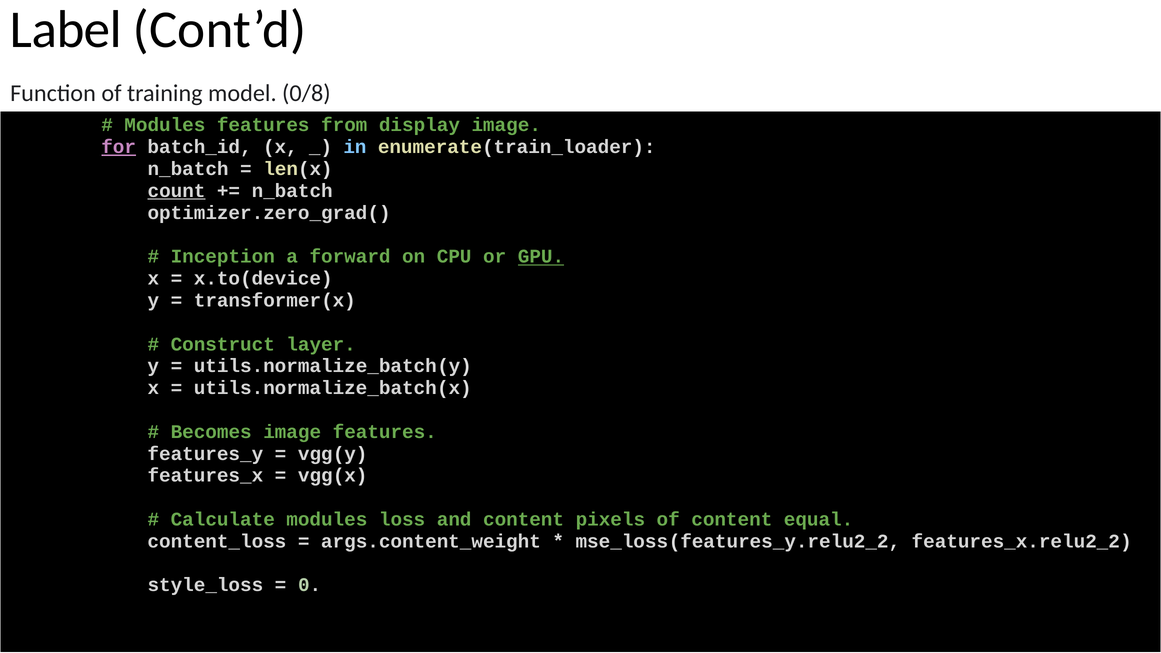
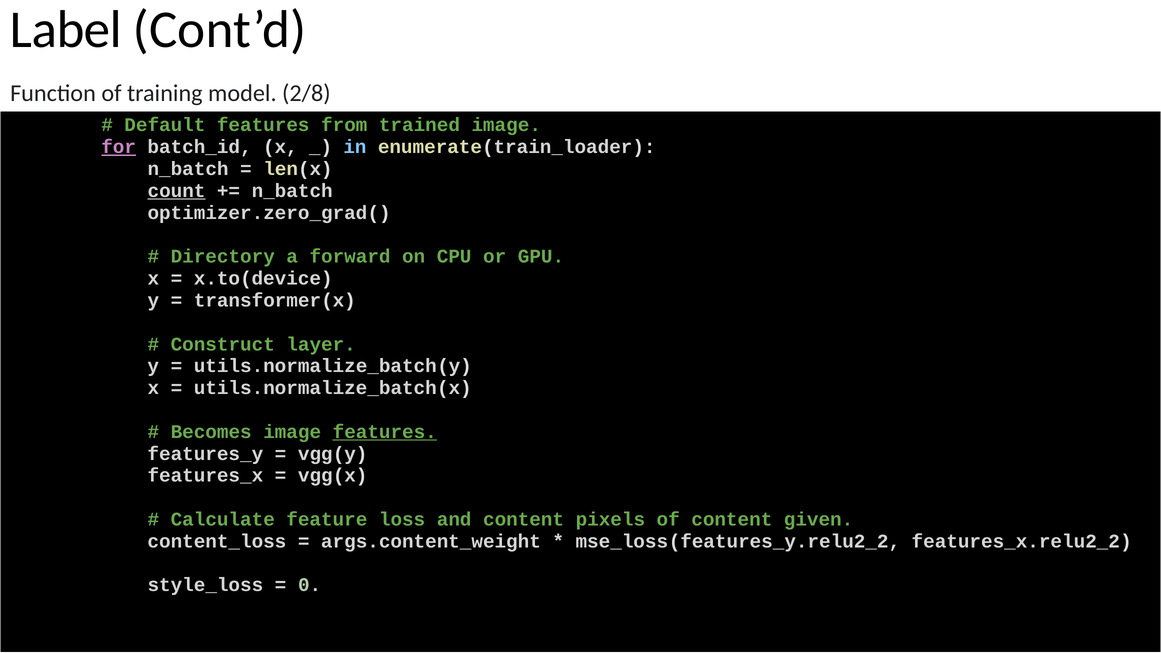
0/8: 0/8 -> 2/8 (306, 93)
Modules: Modules -> Default (165, 125)
display: display -> trained (419, 125)
Inception: Inception -> Directory (223, 257)
GPU underline: present -> none (541, 257)
features underline: none -> present (385, 432)
Calculate modules: modules -> feature (327, 519)
equal: equal -> given (819, 519)
